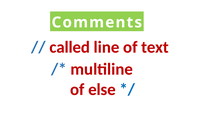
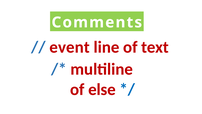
called: called -> event (70, 47)
